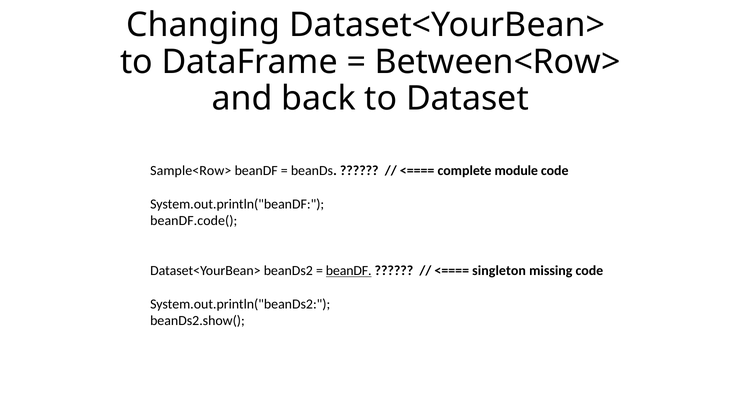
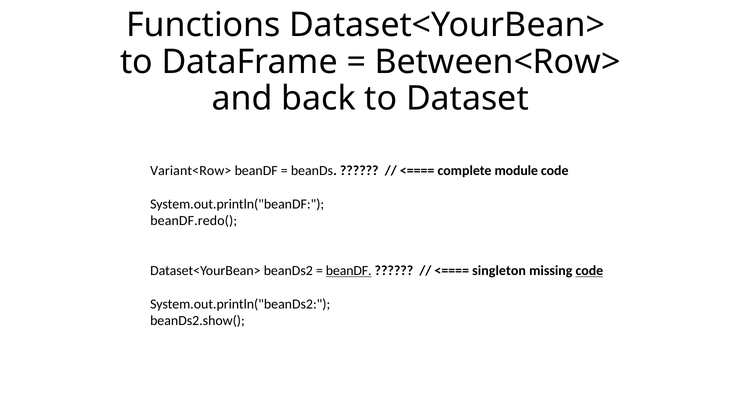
Changing: Changing -> Functions (203, 25)
Sample<Row>: Sample<Row> -> Variant<Row> (191, 171)
beanDF.code(: beanDF.code( -> beanDF.redo( (194, 221)
code underline: none -> present (589, 271)
